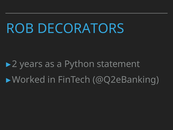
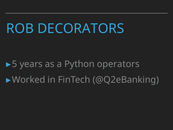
2: 2 -> 5 (15, 64)
statement: statement -> operators (118, 64)
